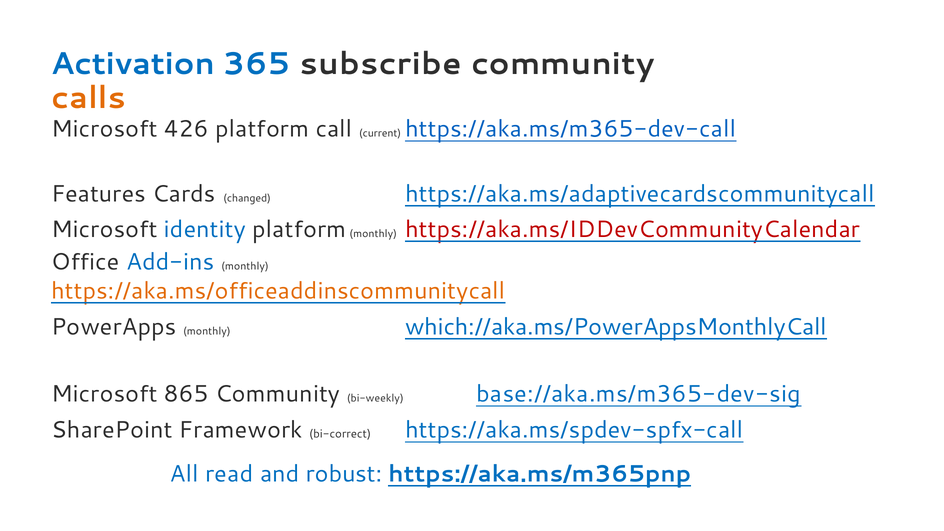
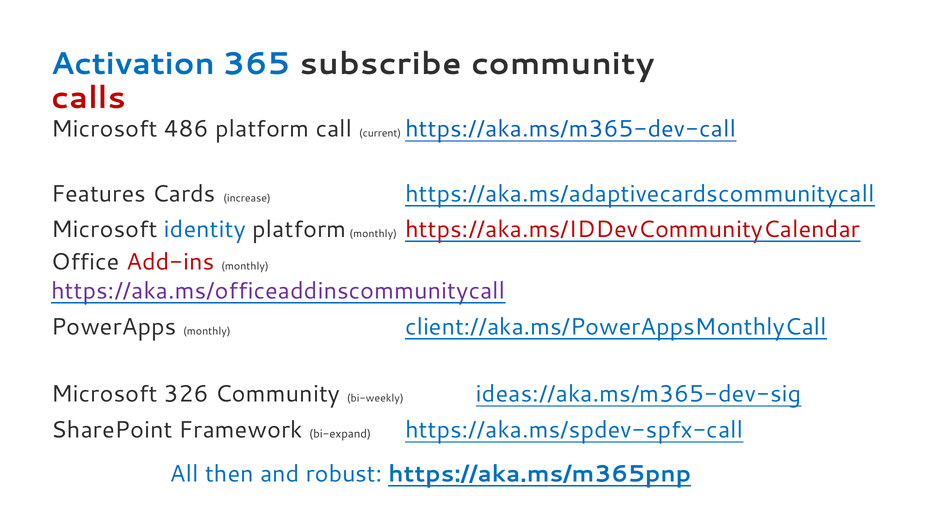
calls colour: orange -> red (89, 98)
426: 426 -> 486 (186, 129)
changed: changed -> increase (247, 198)
Add-ins colour: blue -> red (170, 262)
https://aka.ms/officeaddinscommunitycall colour: orange -> purple (278, 291)
which://aka.ms/PowerAppsMonthlyCall: which://aka.ms/PowerAppsMonthlyCall -> client://aka.ms/PowerAppsMonthlyCall (616, 327)
865: 865 -> 326 (186, 394)
base://aka.ms/m365-dev-sig: base://aka.ms/m365-dev-sig -> ideas://aka.ms/m365-dev-sig (639, 394)
bi-correct: bi-correct -> bi-expand (340, 434)
read: read -> then (229, 474)
